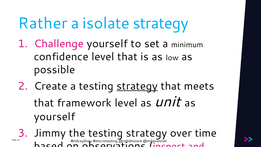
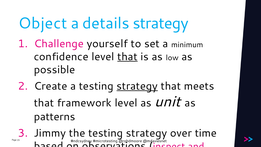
Rather: Rather -> Object (43, 23)
isolate: isolate -> details (106, 23)
that underline: none -> present (127, 57)
yourself: yourself -> patterns (55, 117)
